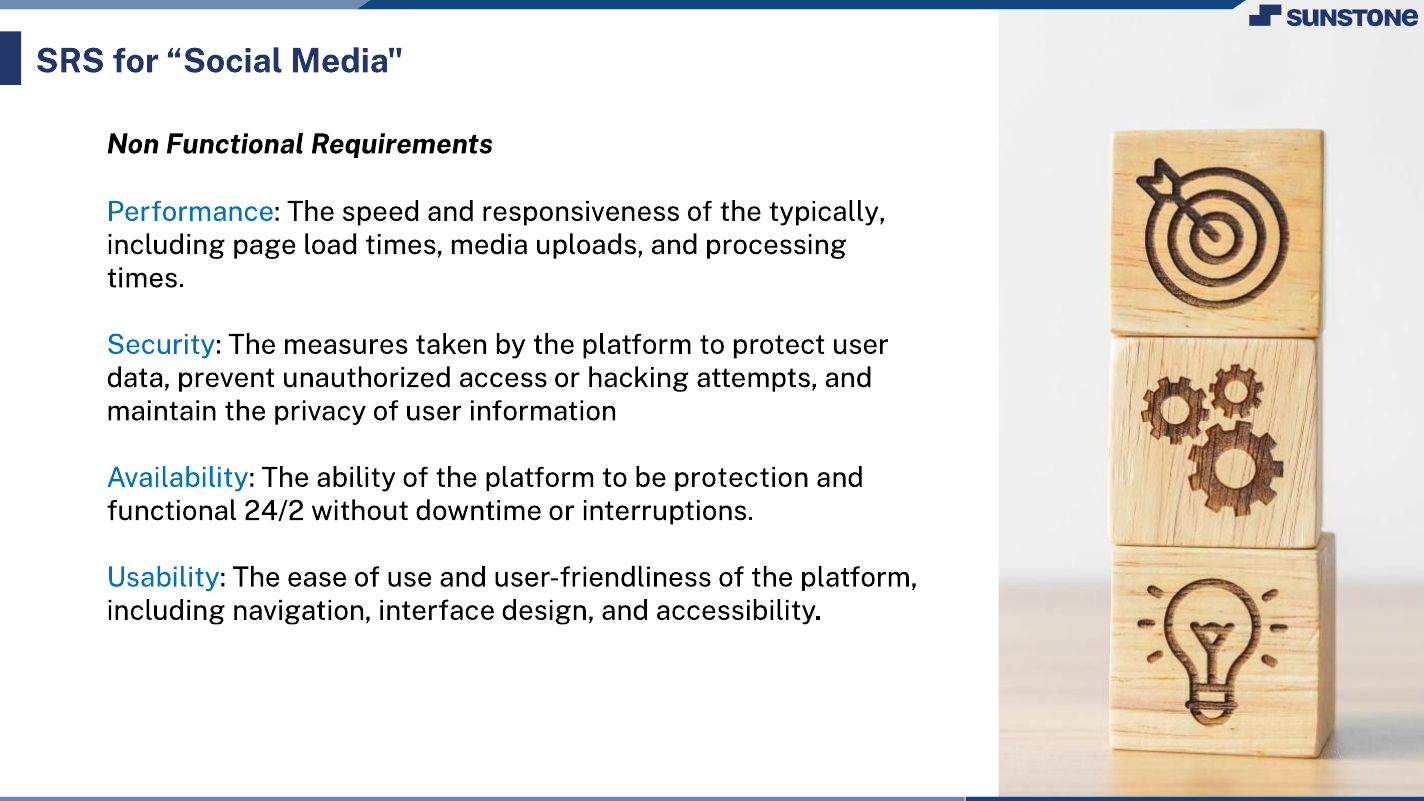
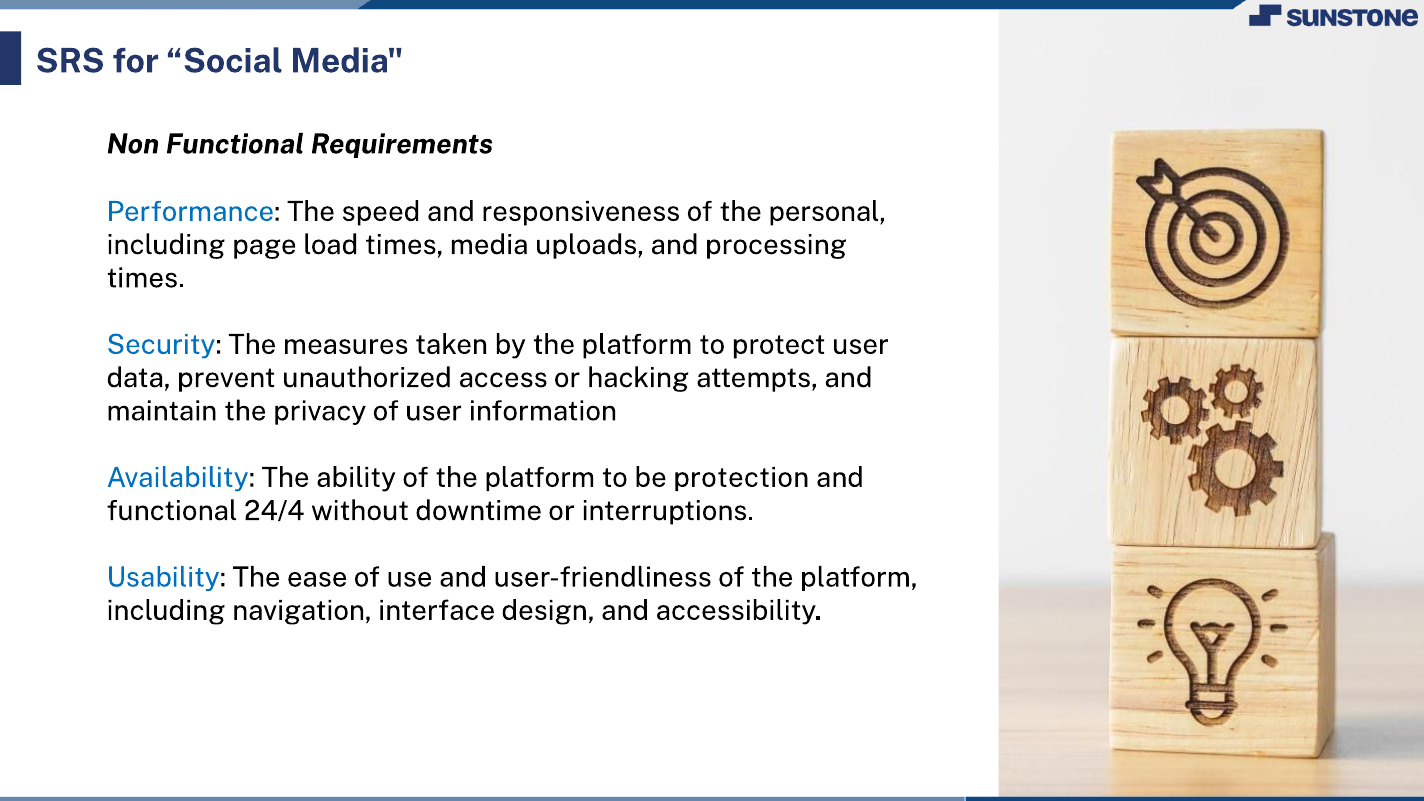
typically: typically -> personal (827, 212)
24/2: 24/2 -> 24/4 (274, 511)
